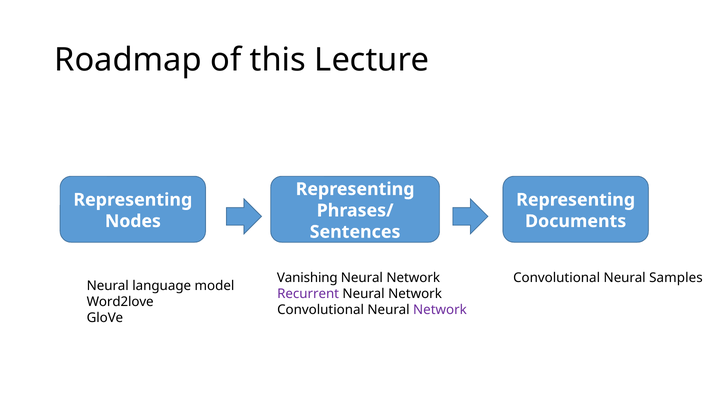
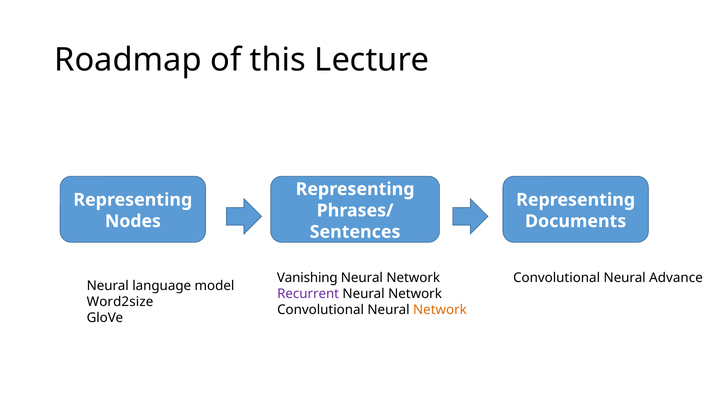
Samples: Samples -> Advance (676, 278)
Word2love: Word2love -> Word2size (120, 302)
Network colour: purple -> orange (440, 310)
